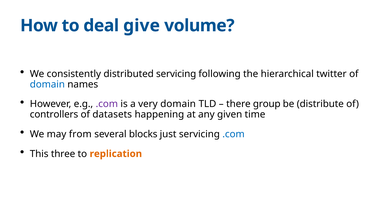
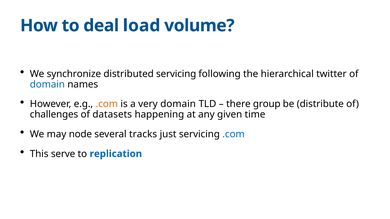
give: give -> load (142, 26)
consistently: consistently -> synchronize (74, 74)
.com colour: purple -> orange (107, 104)
controllers: controllers -> challenges (54, 115)
from: from -> node (80, 134)
blocks: blocks -> tracks (143, 134)
three: three -> serve (63, 154)
replication colour: orange -> blue (116, 154)
